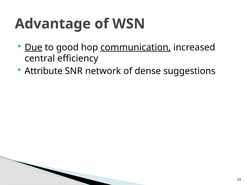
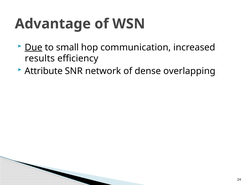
good: good -> small (67, 47)
communication underline: present -> none (136, 47)
central: central -> results (40, 59)
suggestions: suggestions -> overlapping (189, 71)
